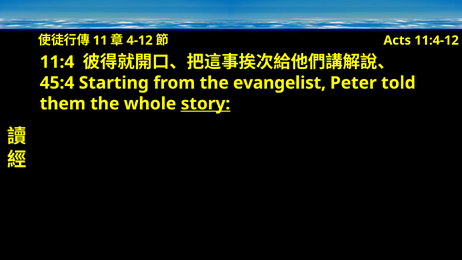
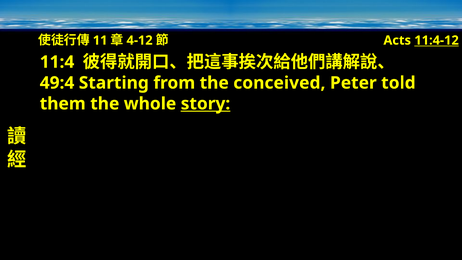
11:4-12 underline: none -> present (437, 40)
45:4: 45:4 -> 49:4 (57, 83)
evangelist: evangelist -> conceived (279, 83)
